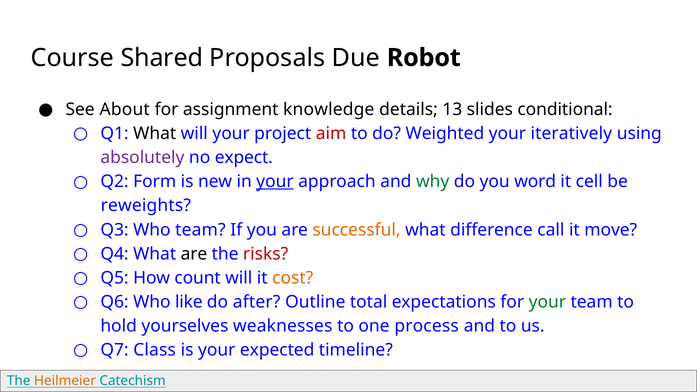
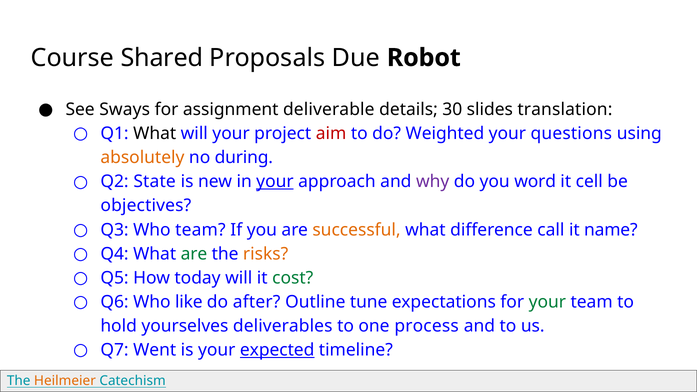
About: About -> Sways (125, 110)
knowledge: knowledge -> deliverable (329, 110)
13: 13 -> 30 (452, 110)
conditional: conditional -> translation (565, 110)
iteratively: iteratively -> questions (571, 134)
absolutely colour: purple -> orange (142, 158)
expect: expect -> during (244, 158)
Form: Form -> State (155, 182)
why colour: green -> purple (433, 182)
reweights: reweights -> objectives (146, 206)
move: move -> name (611, 230)
are colour: black -> green (194, 254)
risks colour: red -> orange (266, 254)
count: count -> today (198, 278)
cost colour: orange -> green (293, 278)
total: total -> tune (369, 302)
weaknesses: weaknesses -> deliverables (283, 326)
Class: Class -> Went (155, 350)
expected underline: none -> present (277, 350)
